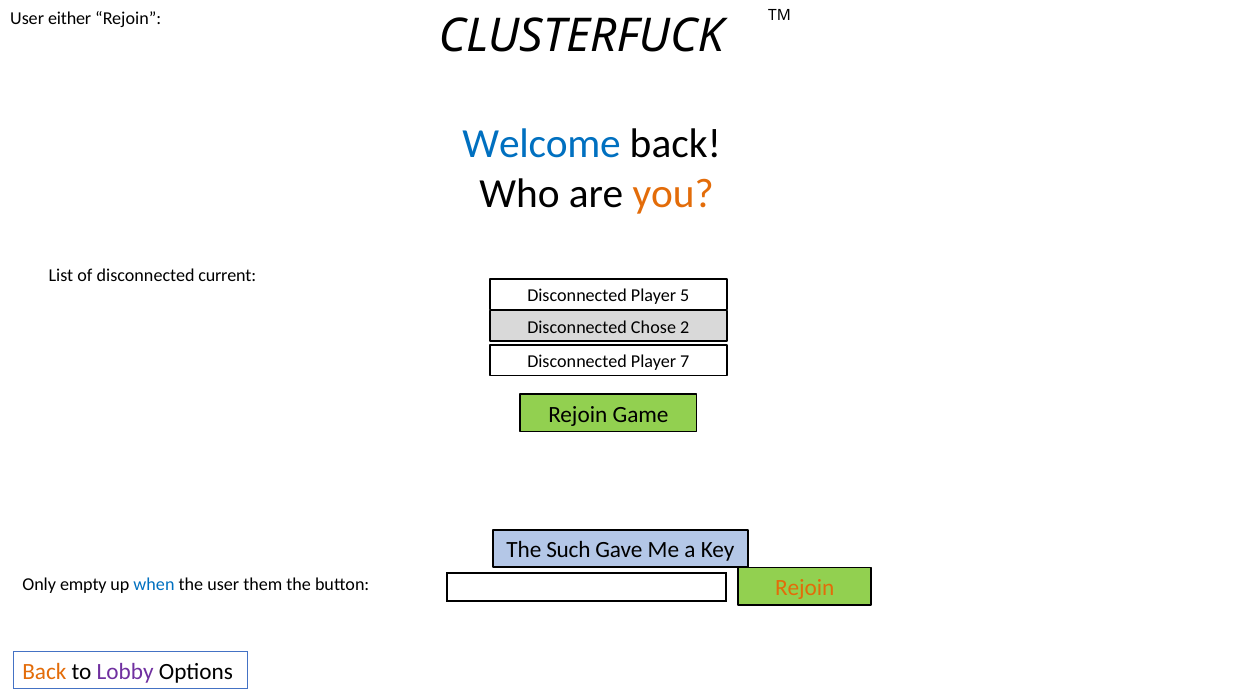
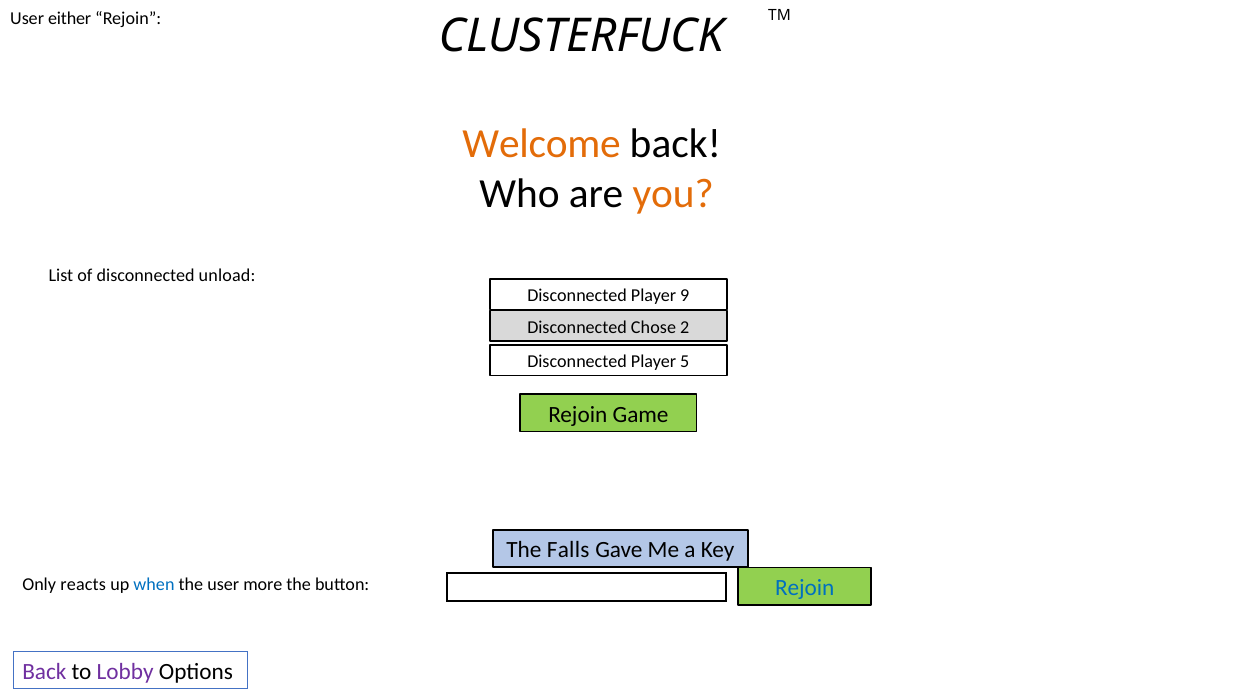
Welcome colour: blue -> orange (542, 144)
current: current -> unload (227, 275)
5: 5 -> 9 (685, 295)
7: 7 -> 5 (685, 361)
Such: Such -> Falls (568, 550)
empty: empty -> reacts (83, 584)
them: them -> more (263, 584)
Rejoin colour: orange -> blue (805, 588)
Back colour: orange -> purple (44, 672)
